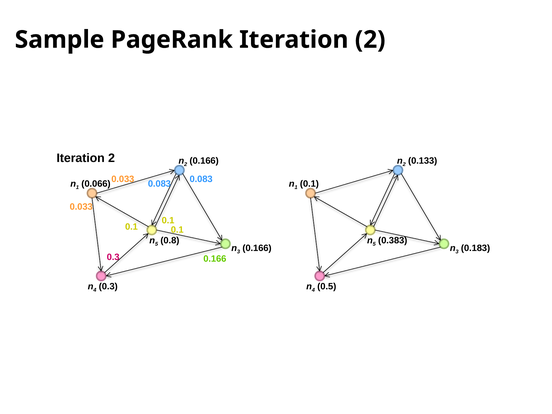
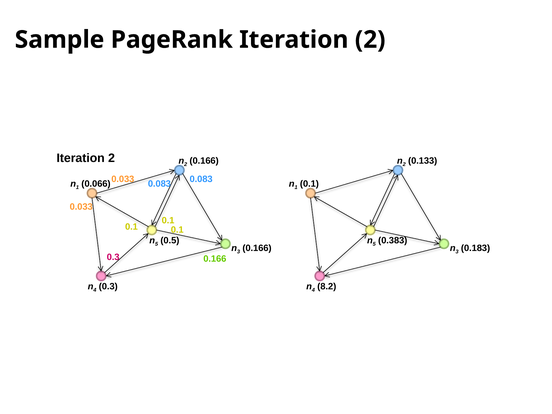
0.8: 0.8 -> 0.5 (170, 241)
0.5: 0.5 -> 8.2 (327, 287)
